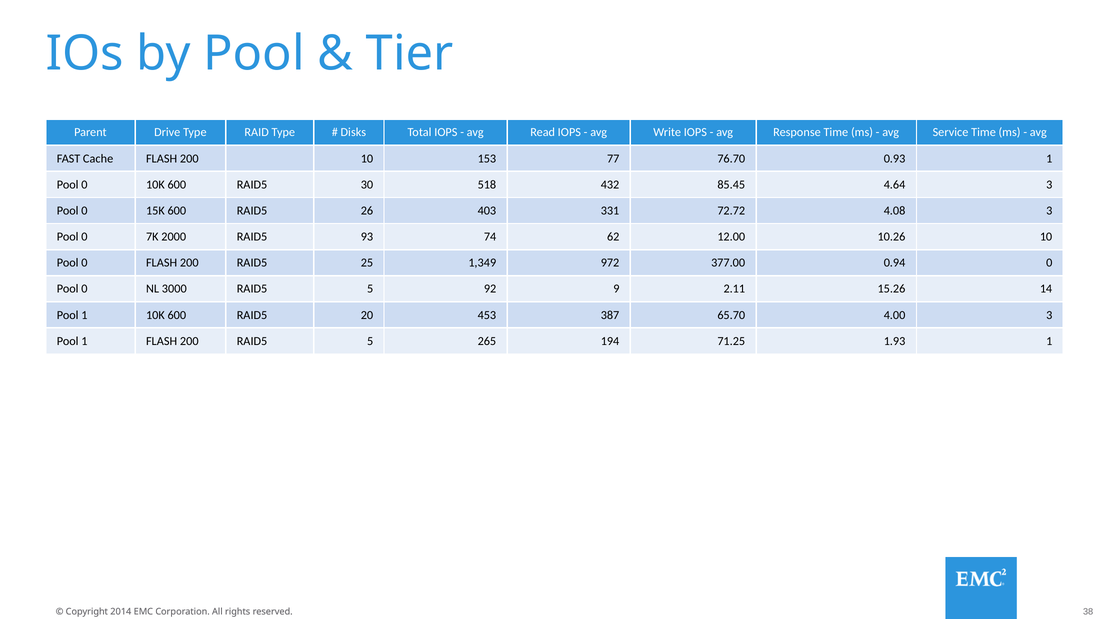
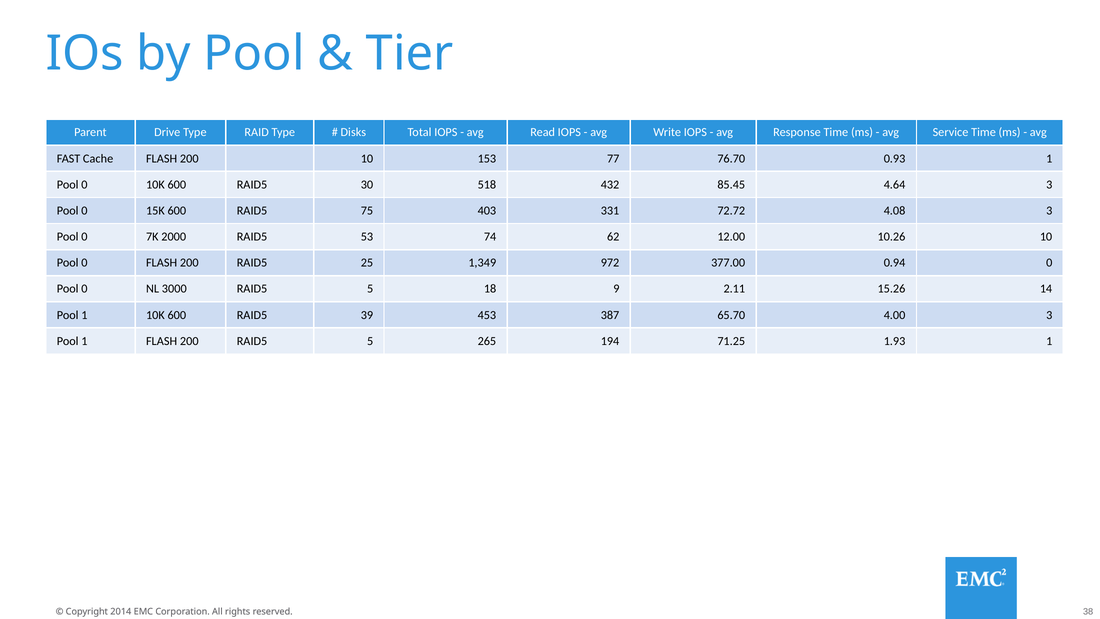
26: 26 -> 75 (367, 211)
93: 93 -> 53 (367, 237)
92: 92 -> 18 (490, 289)
20: 20 -> 39 (367, 315)
